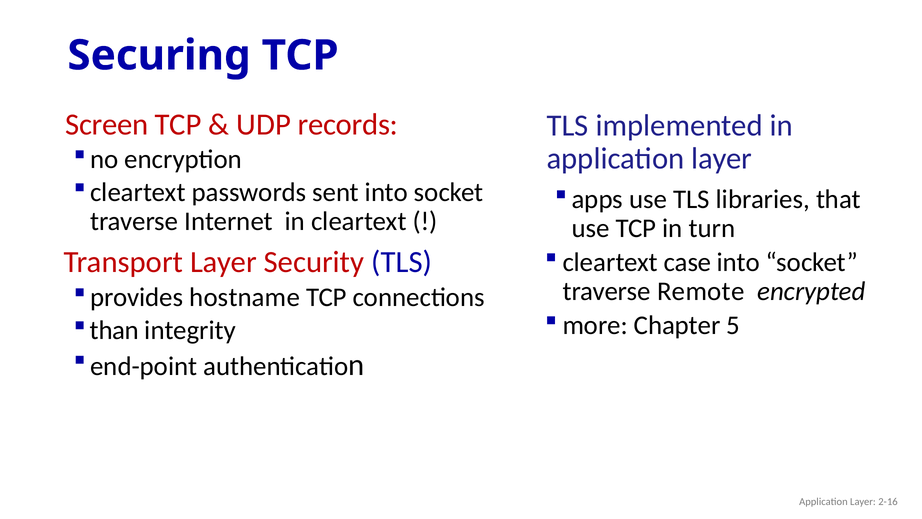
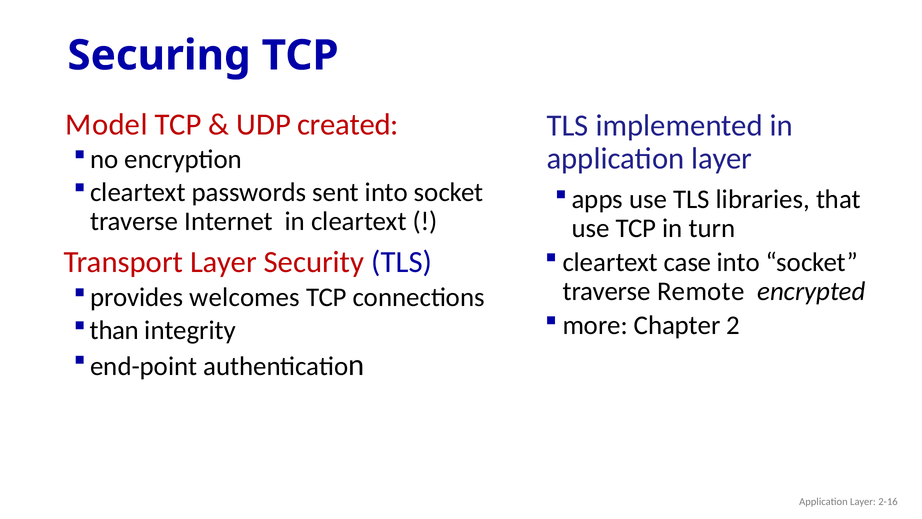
Screen: Screen -> Model (107, 124)
records: records -> created (348, 124)
hostname: hostname -> welcomes (245, 297)
5: 5 -> 2 (733, 325)
